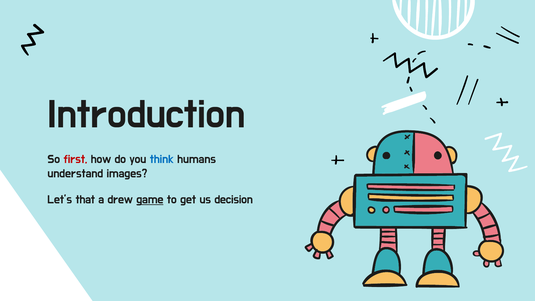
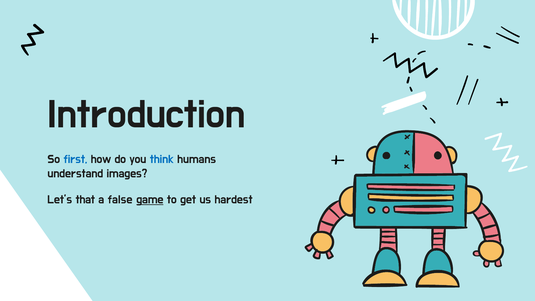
first colour: red -> blue (75, 159)
drew: drew -> false (120, 200)
decision: decision -> hardest (234, 200)
